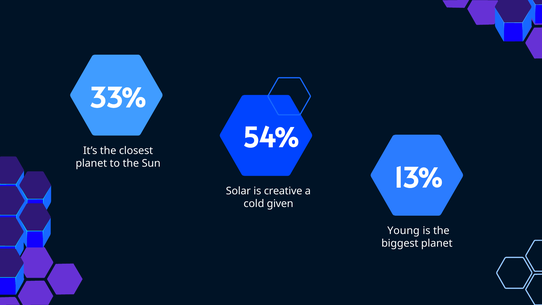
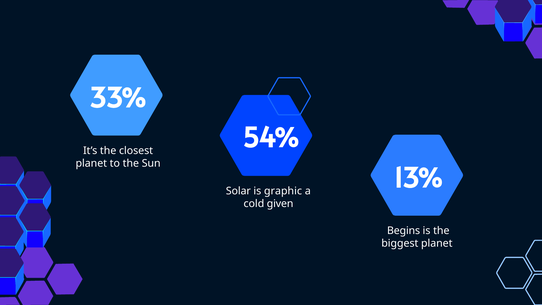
creative: creative -> graphic (283, 191)
Young: Young -> Begins (404, 231)
